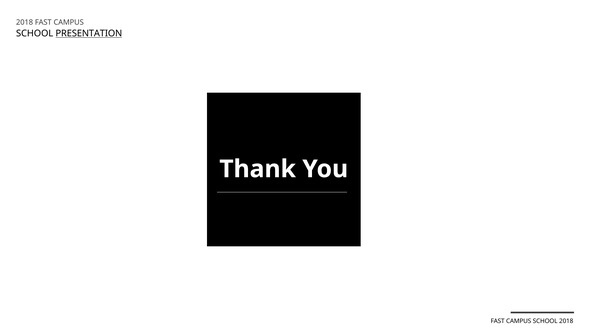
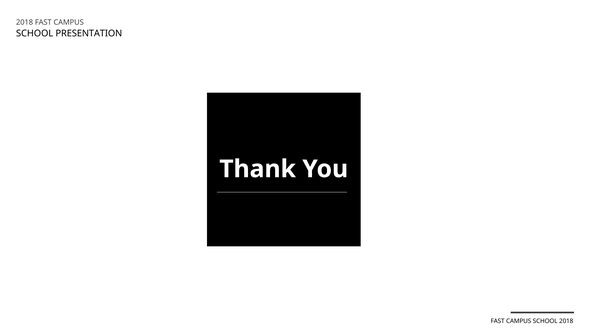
PRESENTATION underline: present -> none (89, 33)
